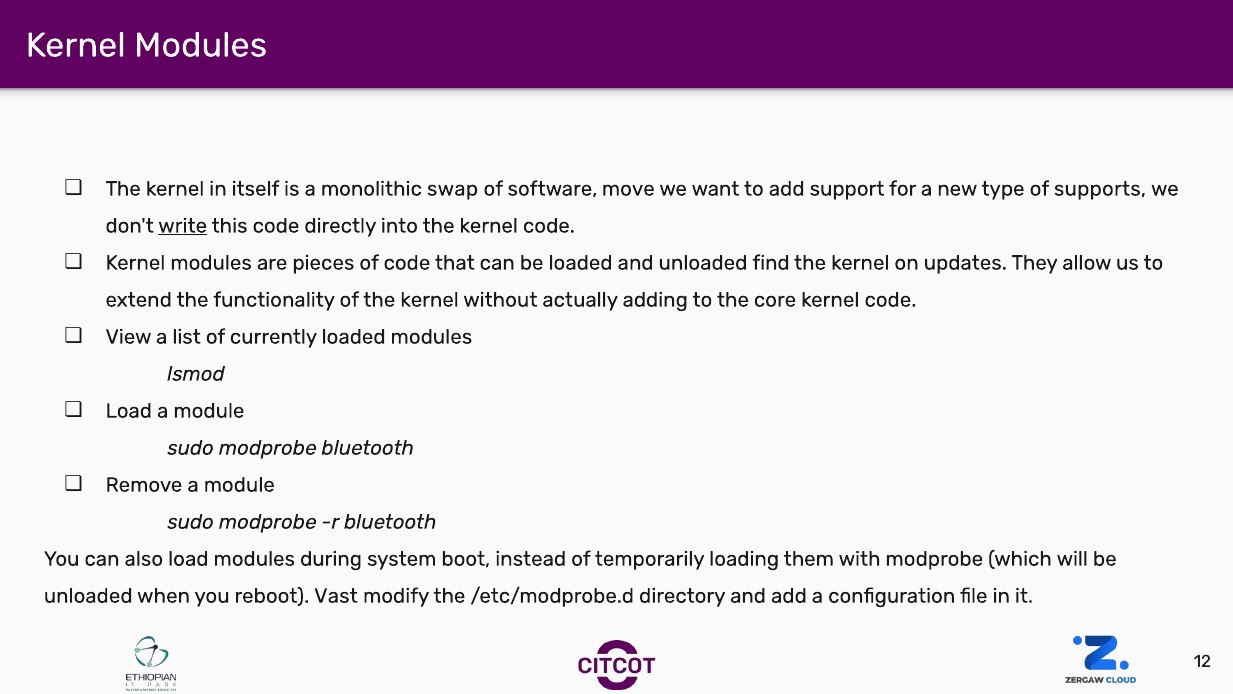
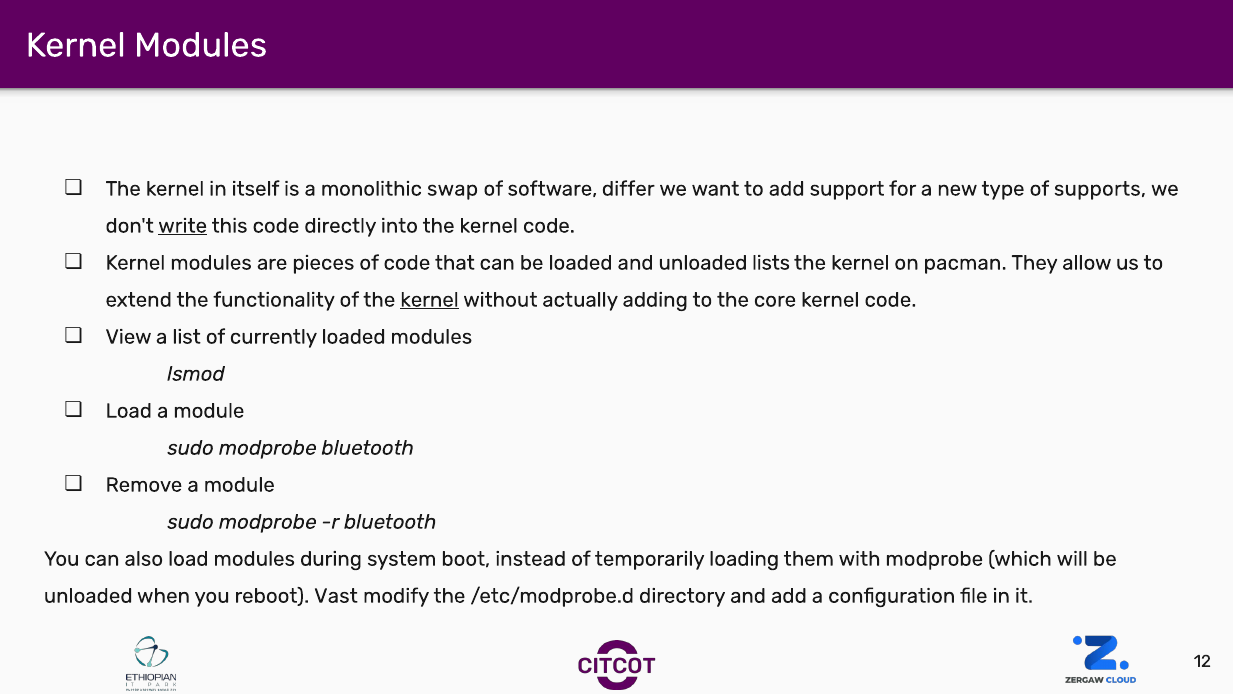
move: move -> differ (628, 189)
find: find -> lists (771, 263)
updates: updates -> pacman (965, 263)
kernel underline: none -> present (429, 300)
